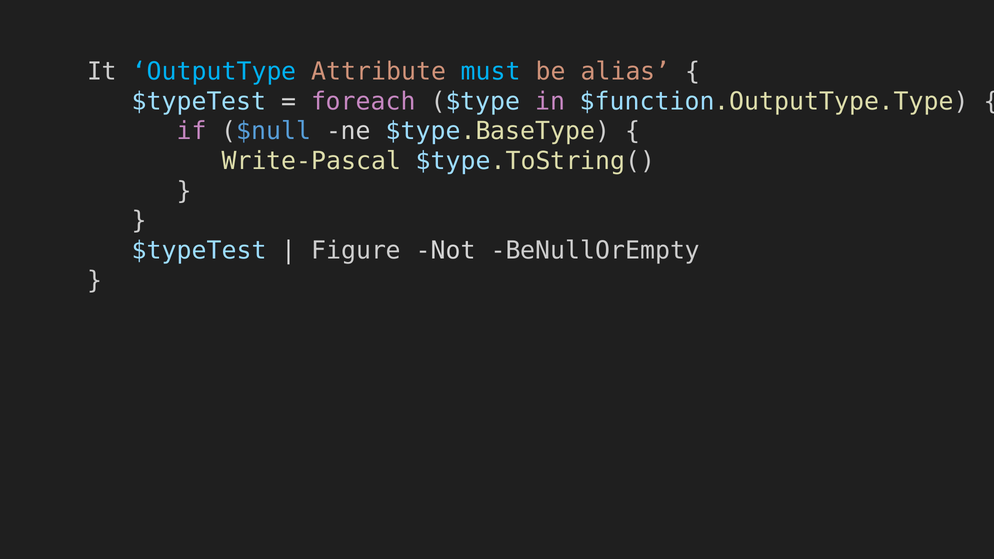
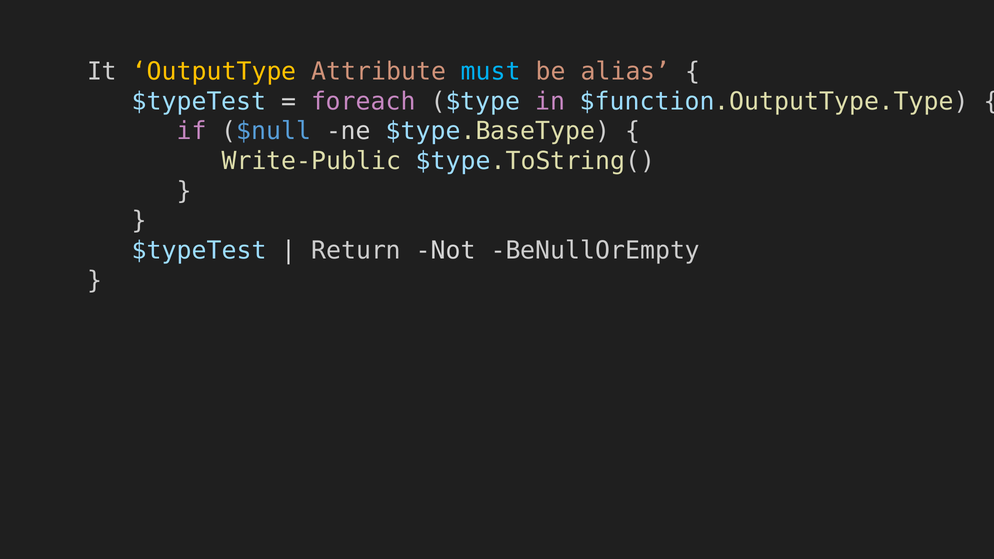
OutputType colour: light blue -> yellow (214, 72)
Write-Pascal: Write-Pascal -> Write-Public (311, 161)
Figure: Figure -> Return (356, 251)
